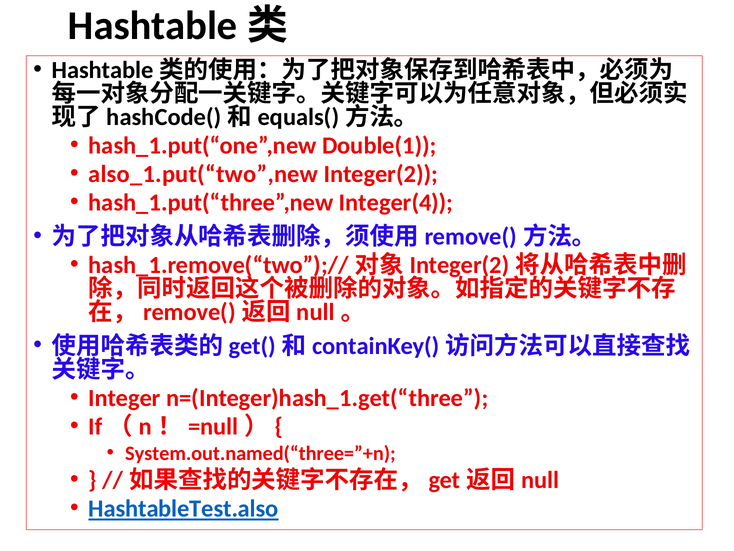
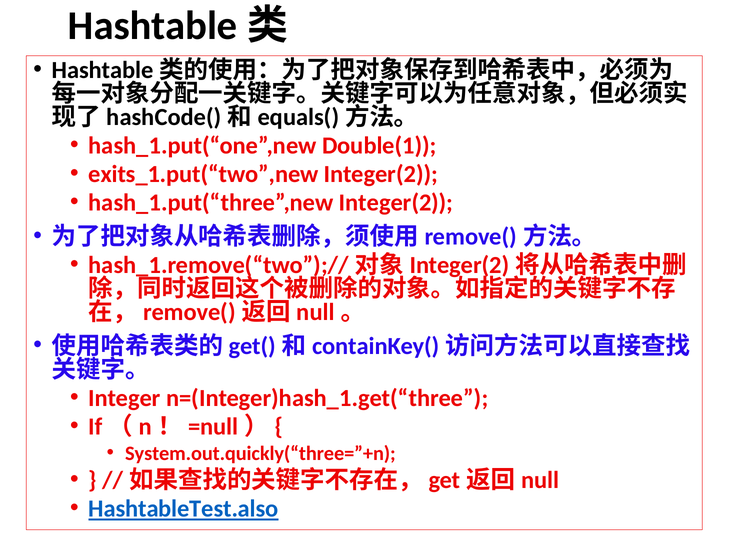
also_1.put(“two”,new: also_1.put(“two”,new -> exits_1.put(“two”,new (203, 174)
hash_1.put(“three”,new Integer(4: Integer(4 -> Integer(2 (396, 203)
System.out.named(“three=”+n: System.out.named(“three=”+n -> System.out.quickly(“three=”+n (260, 453)
